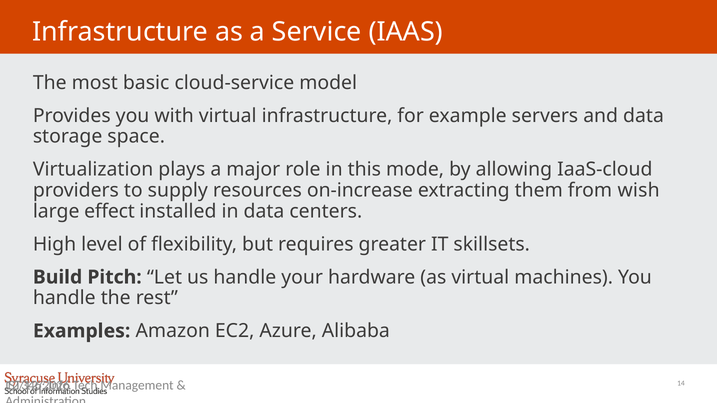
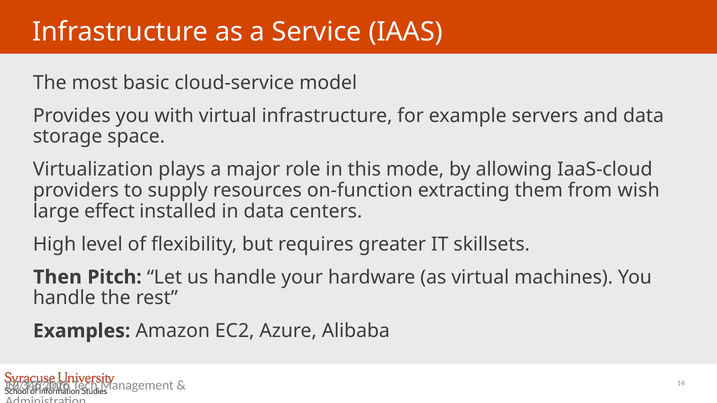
on-increase: on-increase -> on-function (360, 191)
Build: Build -> Then (57, 277)
